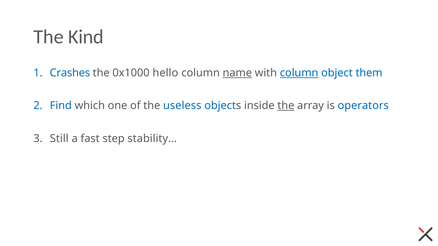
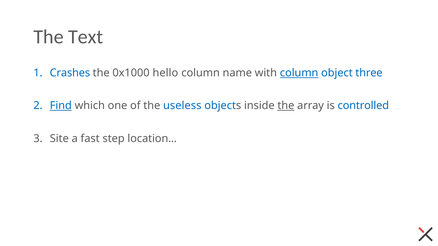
Kind: Kind -> Text (86, 37)
name underline: present -> none (237, 73)
them: them -> three (369, 73)
Find underline: none -> present (61, 106)
operators: operators -> controlled (363, 106)
Still: Still -> Site (59, 139)
stability…: stability… -> location… (152, 139)
